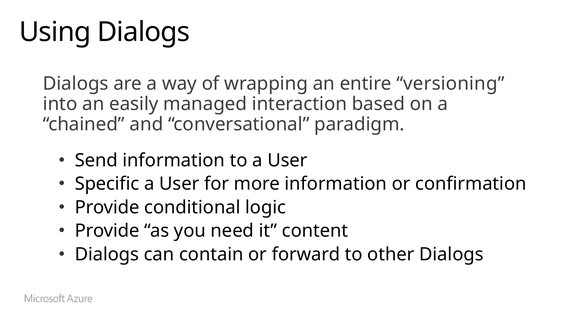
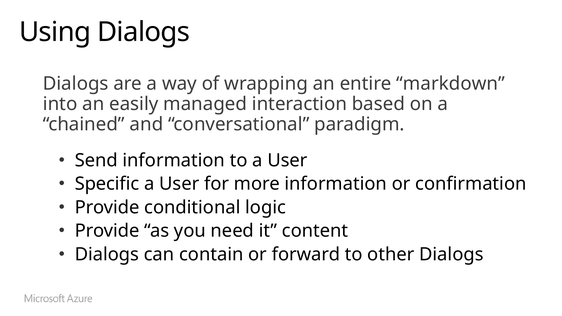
versioning: versioning -> markdown (451, 84)
